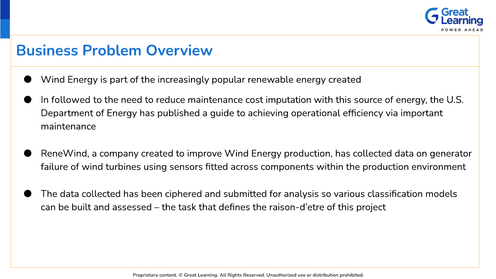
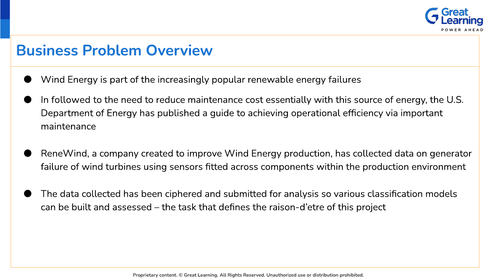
energy created: created -> failures (345, 80)
imputation: imputation -> essentially (289, 100)
